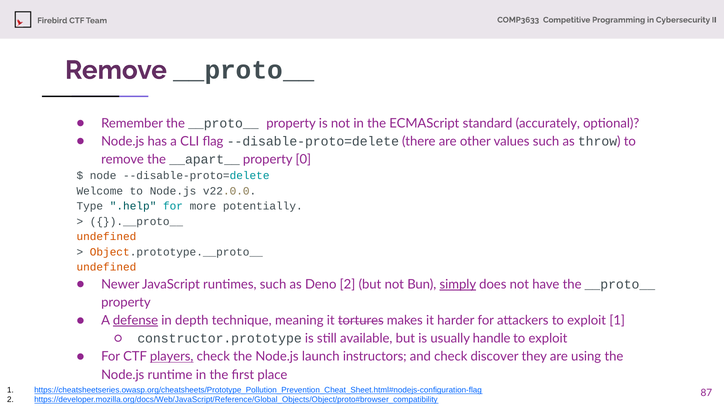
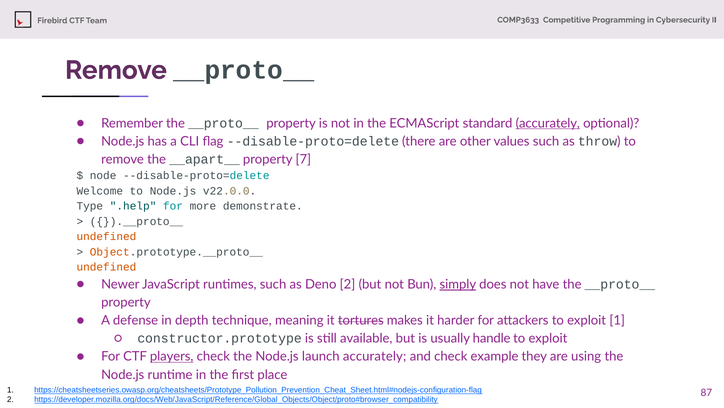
accurately underline: none -> present (548, 123)
0: 0 -> 7 (303, 159)
potentially: potentially -> demonstrate (263, 206)
defense underline: present -> none (136, 320)
launch instructors: instructors -> accurately (375, 356)
discover: discover -> example (495, 356)
